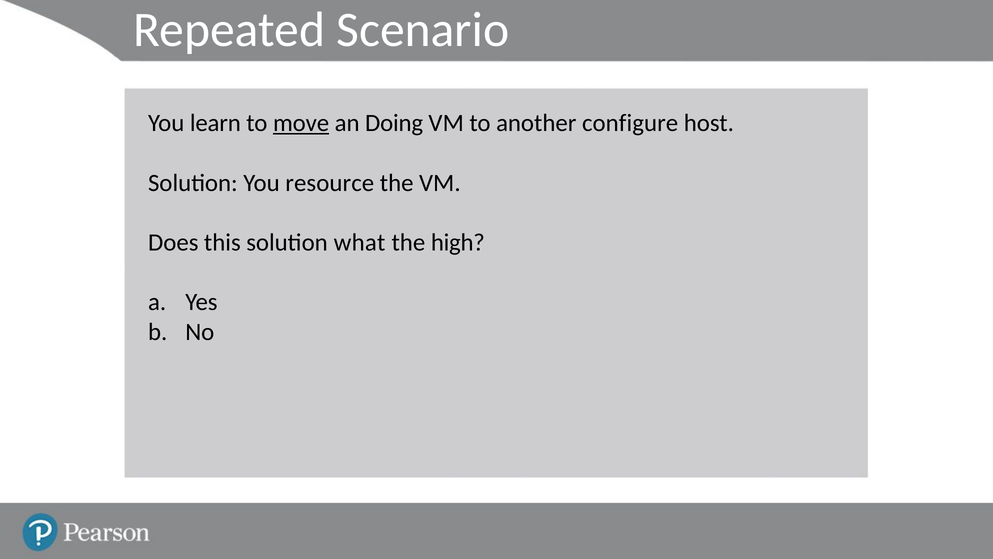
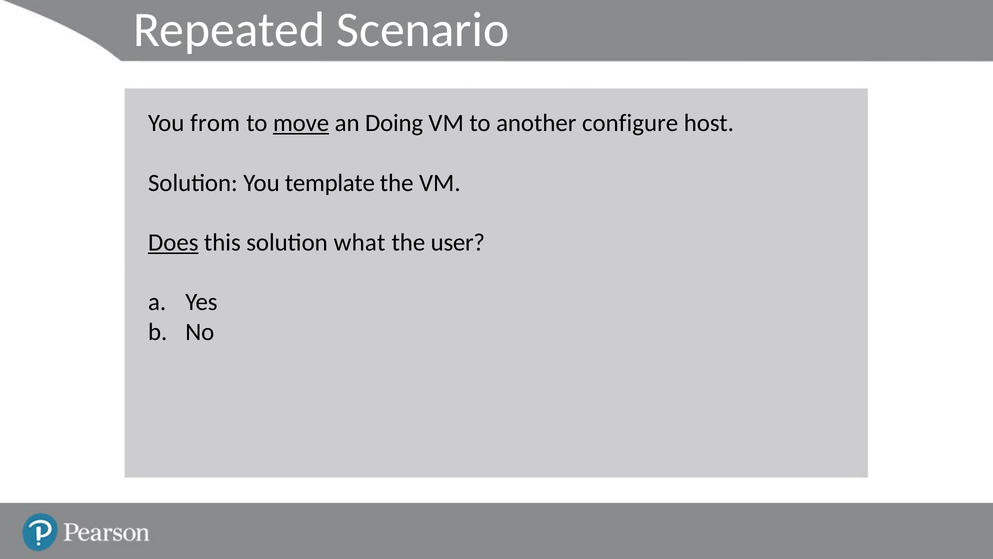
learn: learn -> from (215, 123)
resource: resource -> template (330, 183)
Does underline: none -> present (173, 242)
high: high -> user (458, 242)
